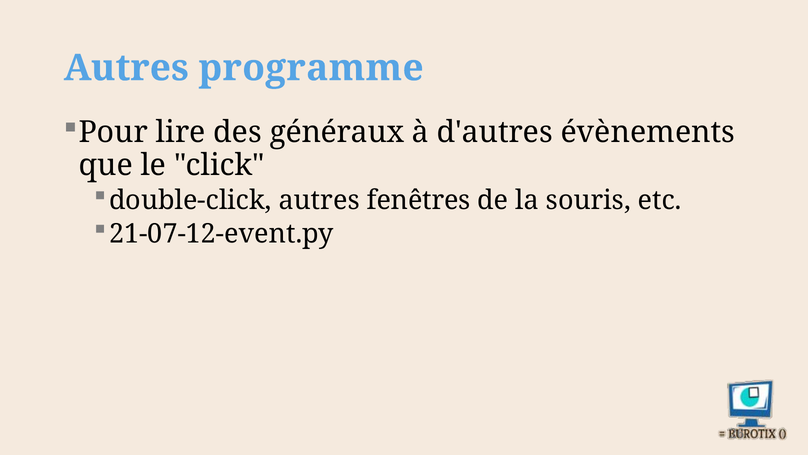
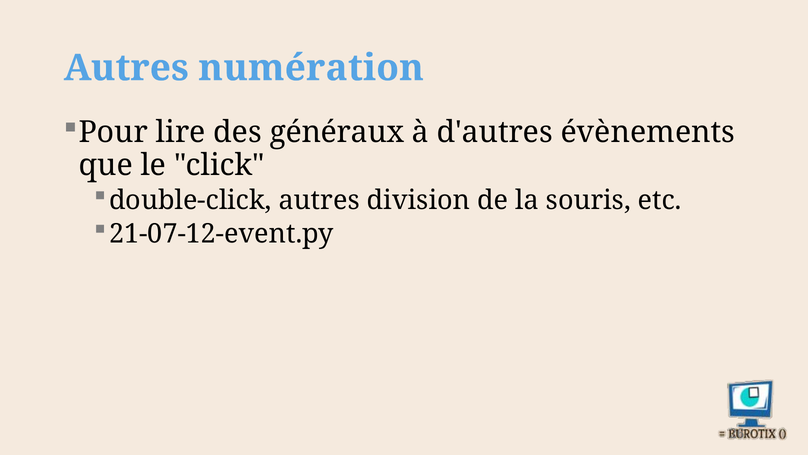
programme: programme -> numération (311, 68)
fenêtres: fenêtres -> division (419, 200)
